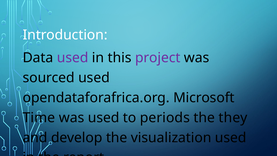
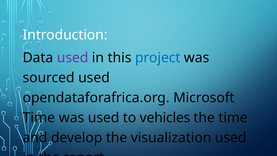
project colour: purple -> blue (158, 58)
periods: periods -> vehicles (165, 118)
the they: they -> time (233, 118)
